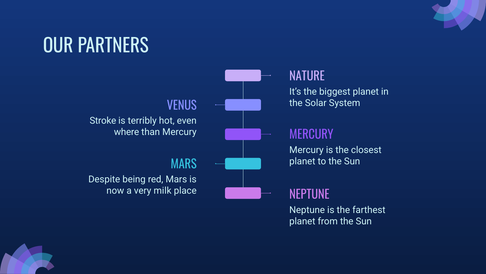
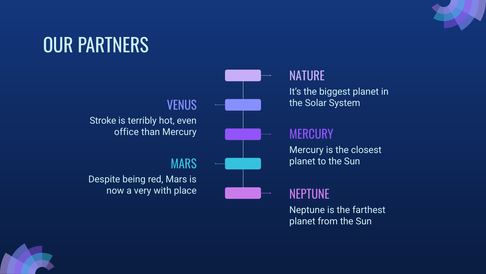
where: where -> office (126, 132)
milk: milk -> with (163, 190)
